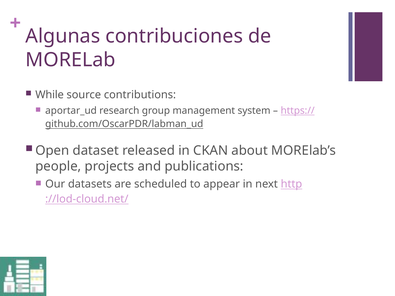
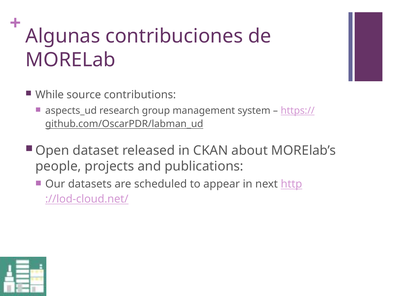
aportar_ud: aportar_ud -> aspects_ud (71, 111)
